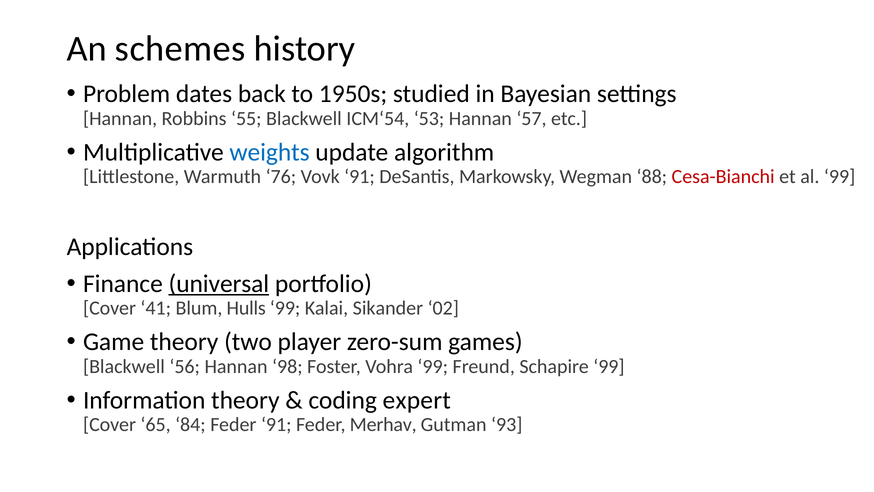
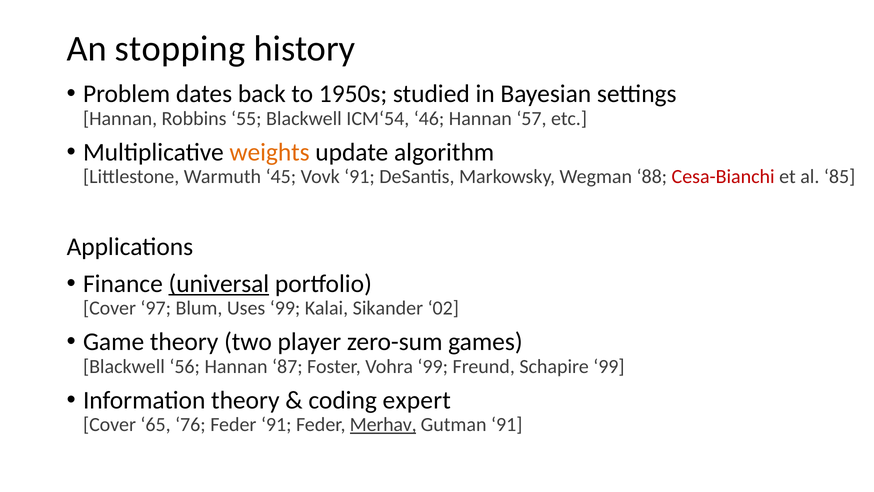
schemes: schemes -> stopping (180, 49)
53: 53 -> 46 (429, 118)
weights colour: blue -> orange (270, 152)
76: 76 -> 45 (281, 177)
al 99: 99 -> 85 (840, 177)
41: 41 -> 97 (156, 308)
Hulls: Hulls -> Uses (246, 308)
98: 98 -> 87 (287, 366)
84: 84 -> 76 (190, 424)
Merhav underline: none -> present (383, 424)
Gutman 93: 93 -> 91 (507, 424)
